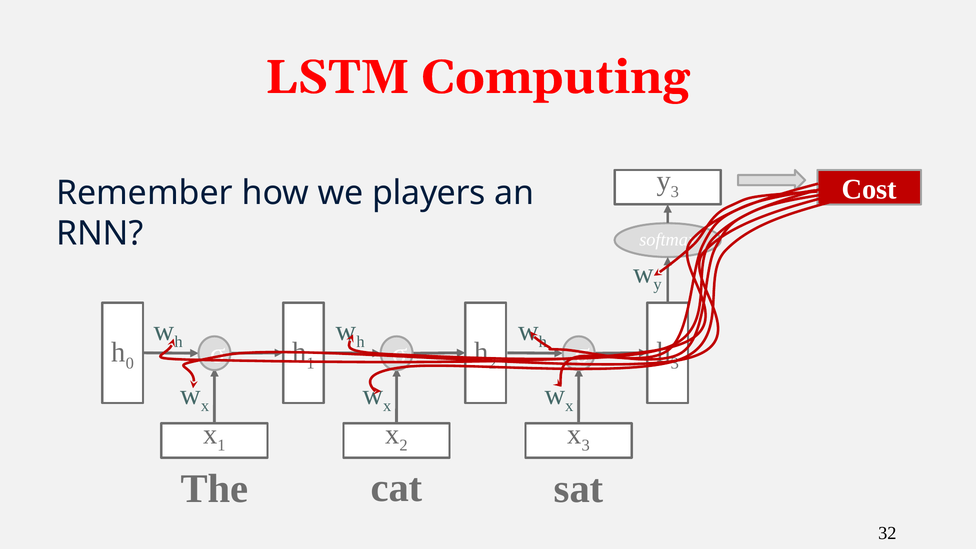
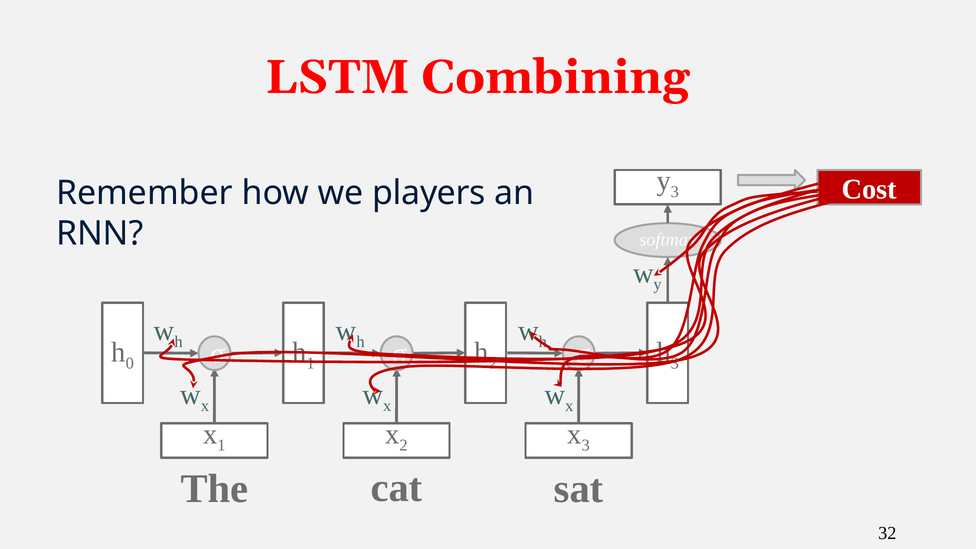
Computing: Computing -> Combining (555, 77)
